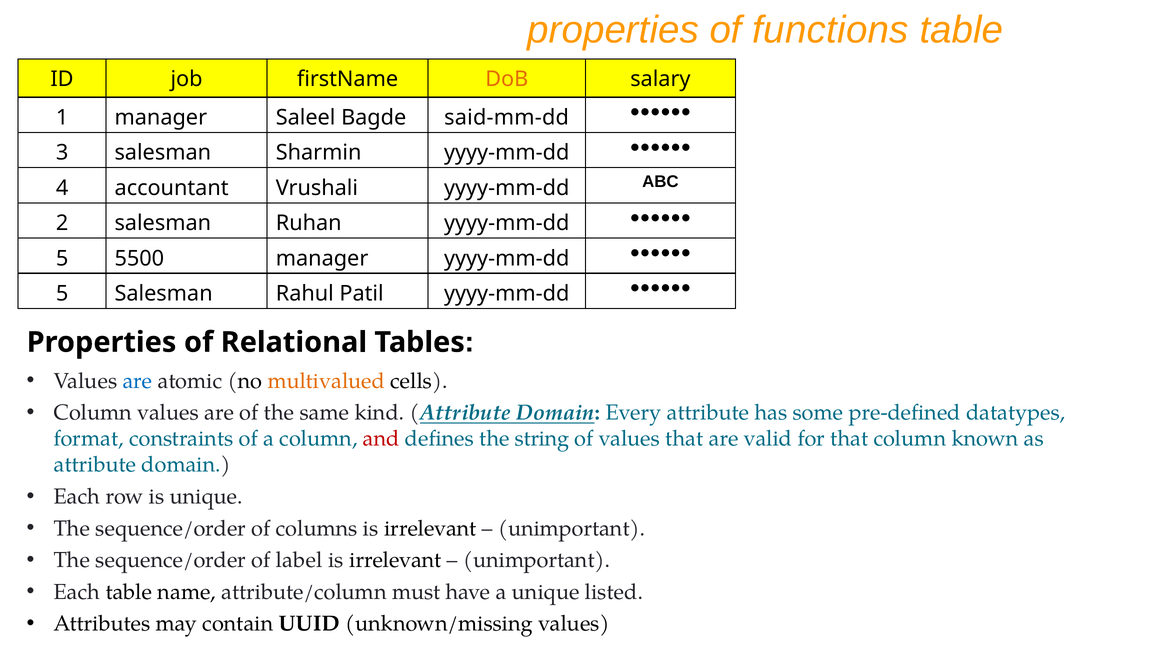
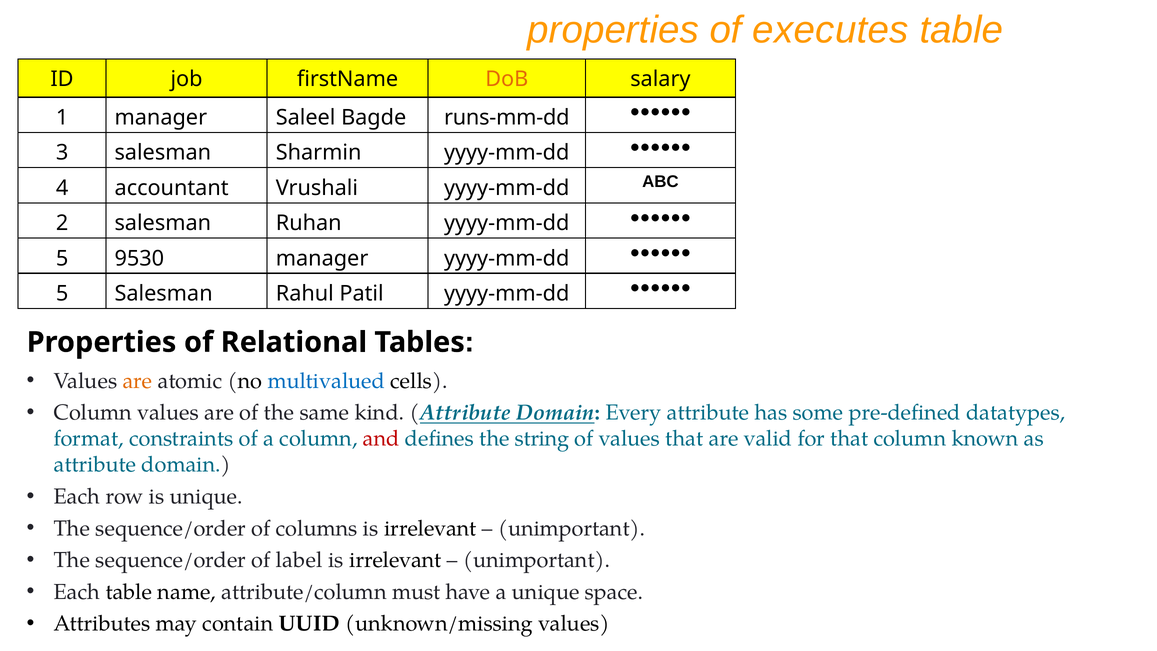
functions: functions -> executes (831, 30)
said-mm-dd: said-mm-dd -> runs-mm-dd (507, 118)
5500: 5500 -> 9530 (139, 258)
are colour: blue -> orange (137, 381)
multivalued colour: orange -> blue (326, 381)
listed: listed -> space (614, 592)
